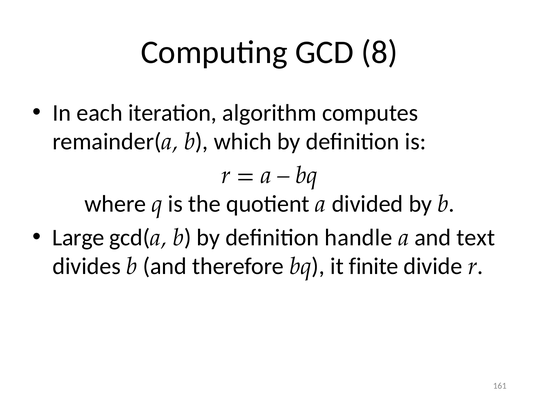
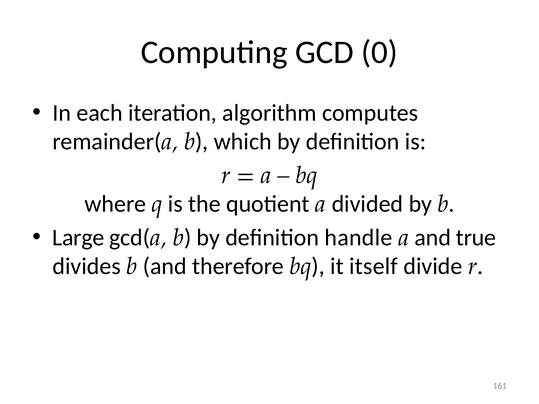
8: 8 -> 0 (380, 52)
text: text -> true (476, 238)
finite: finite -> itself (373, 266)
